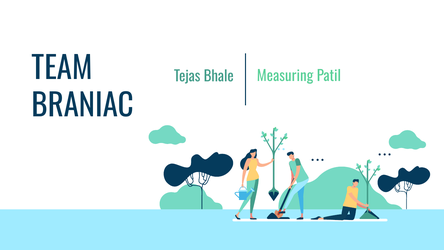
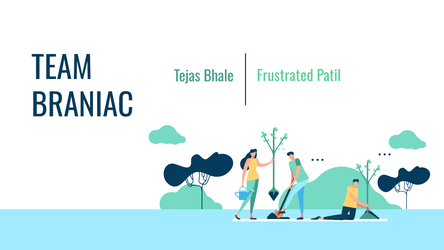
Measuring: Measuring -> Frustrated (285, 76)
